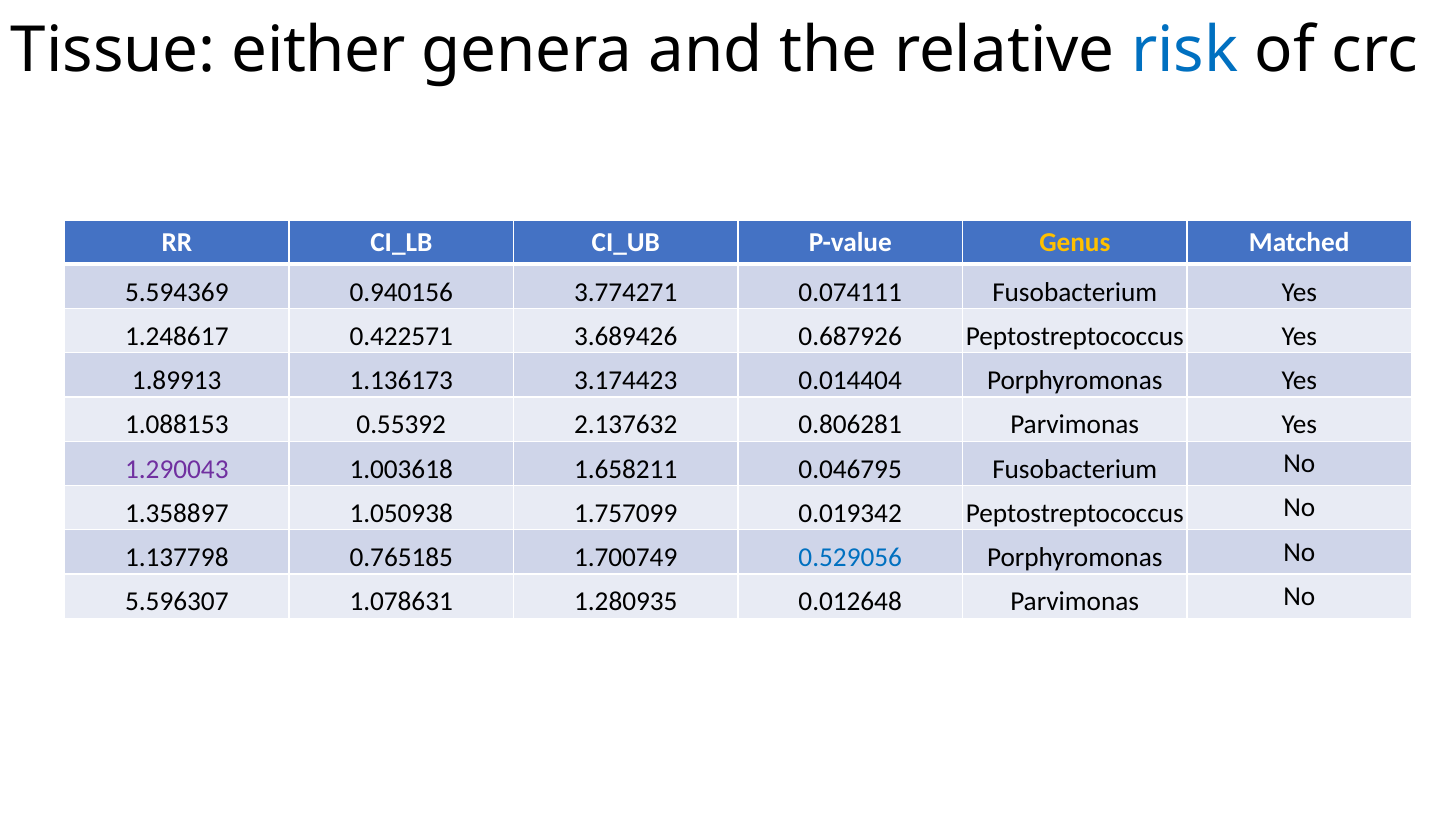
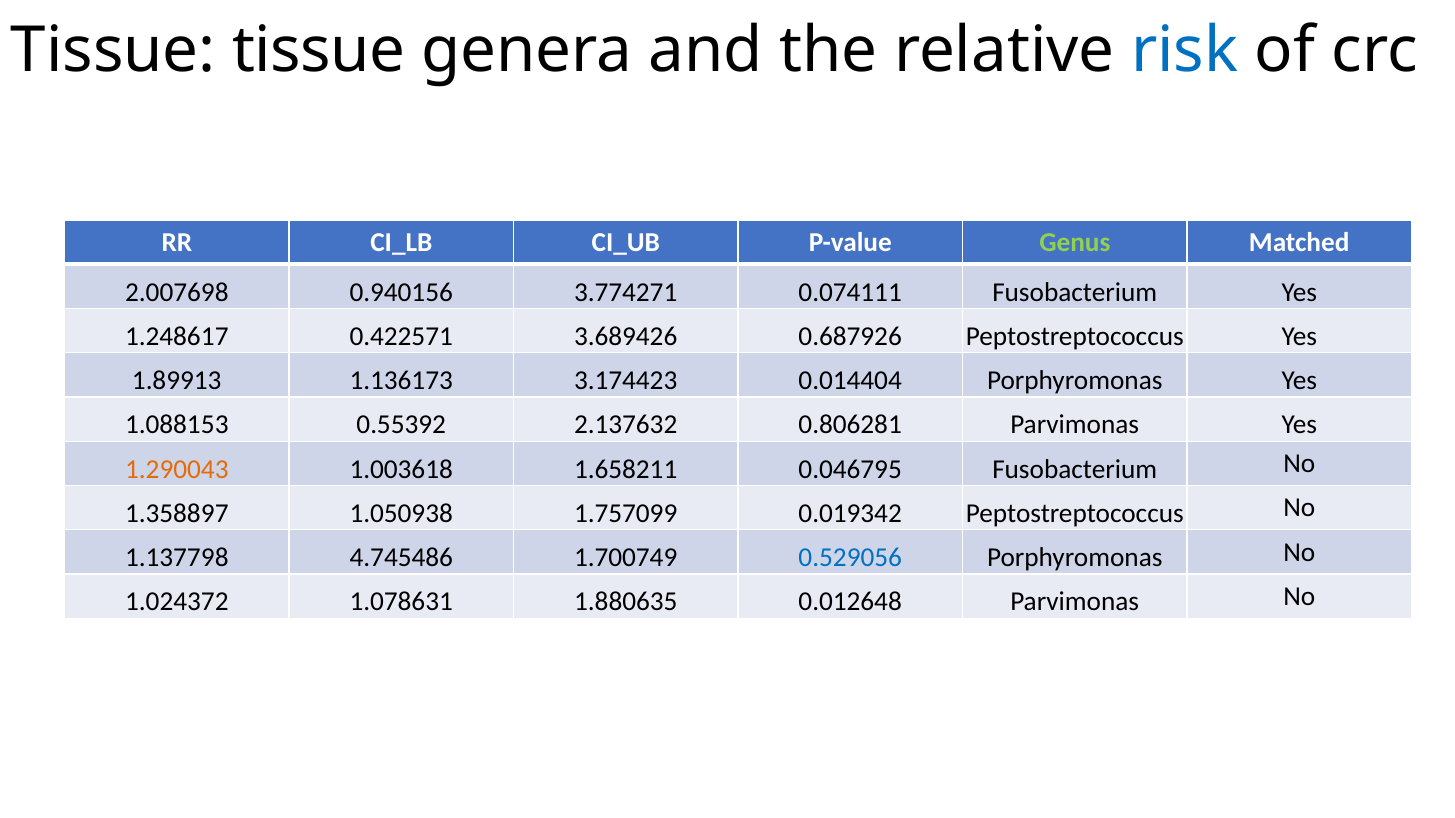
Tissue either: either -> tissue (319, 51)
Genus colour: yellow -> light green (1075, 243)
5.594369: 5.594369 -> 2.007698 (177, 292)
1.290043 colour: purple -> orange (177, 469)
0.765185: 0.765185 -> 4.745486 (401, 558)
5.596307: 5.596307 -> 1.024372 (177, 602)
1.280935: 1.280935 -> 1.880635 (626, 602)
